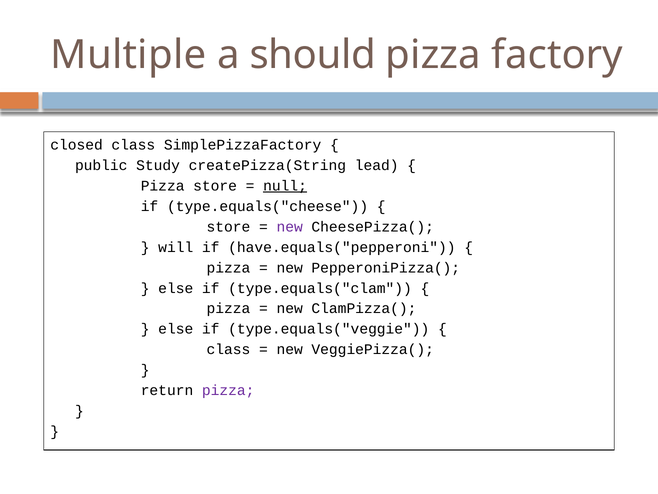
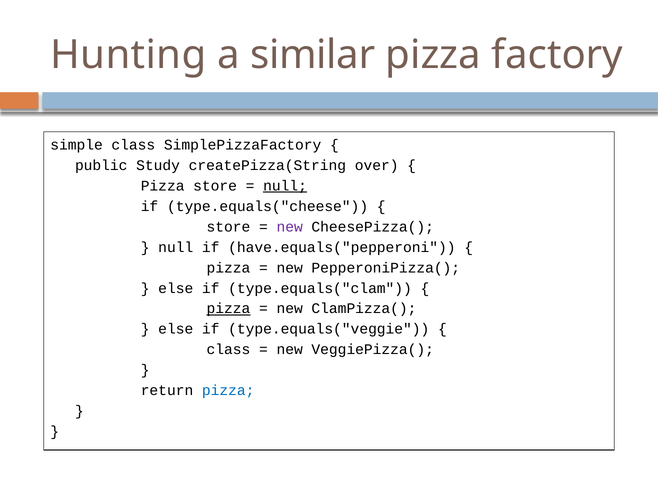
Multiple: Multiple -> Hunting (128, 55)
should: should -> similar (313, 55)
closed: closed -> simple (77, 145)
lead: lead -> over (377, 165)
will: will -> null (176, 247)
pizza underline: none -> present (228, 308)
pizza colour: purple -> blue (228, 390)
